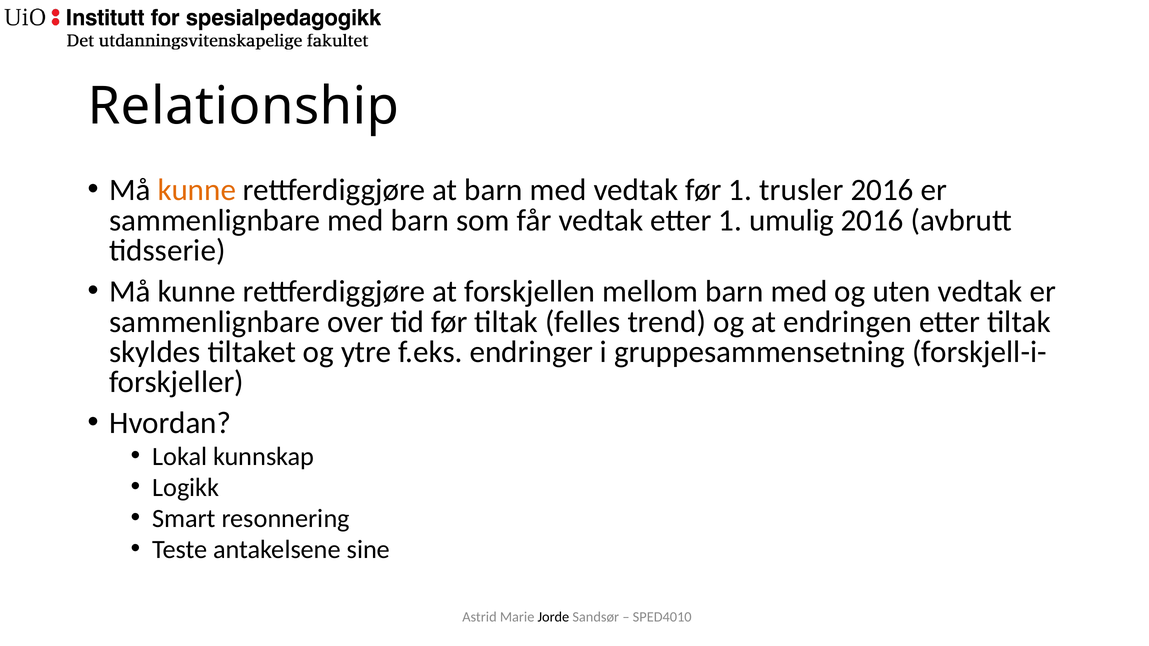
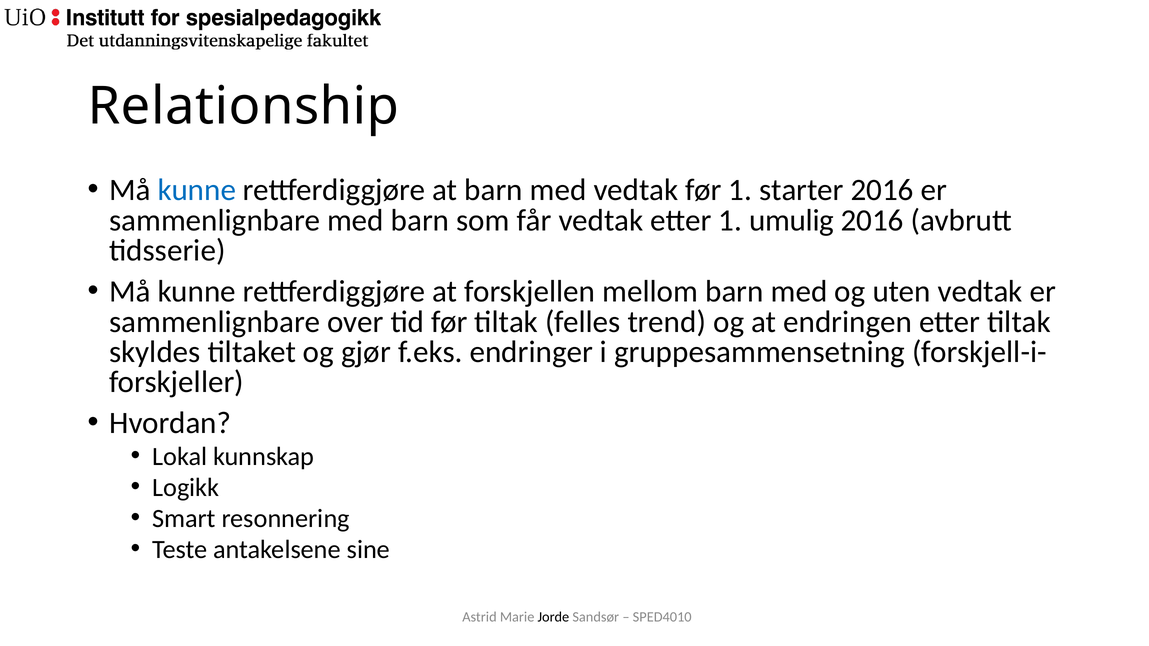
kunne colour: orange -> blue (197, 190)
trusler: trusler -> starter (801, 190)
ytre: ytre -> gjør (366, 352)
